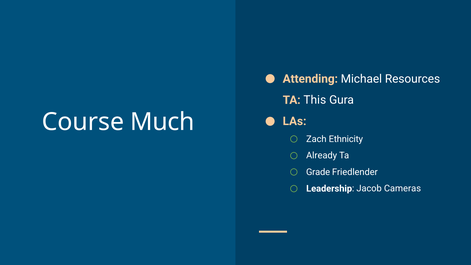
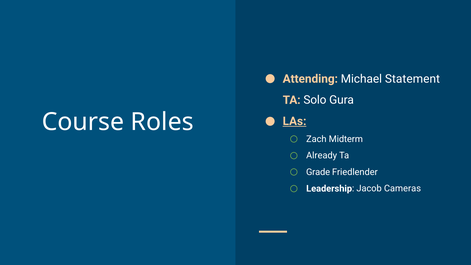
Resources: Resources -> Statement (412, 79)
This: This -> Solo (315, 100)
Much: Much -> Roles (162, 122)
LAs underline: none -> present (295, 121)
Ethnicity: Ethnicity -> Midterm (346, 139)
